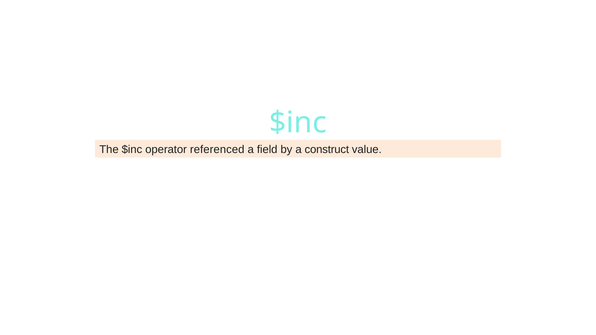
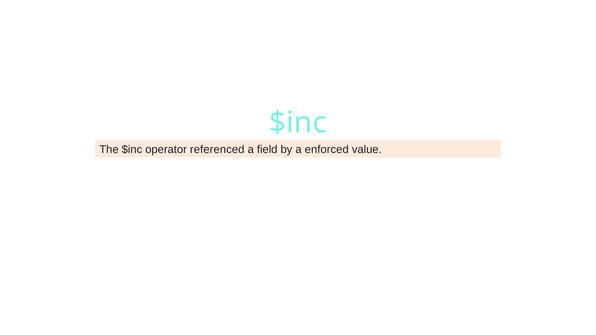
construct: construct -> enforced (327, 150)
